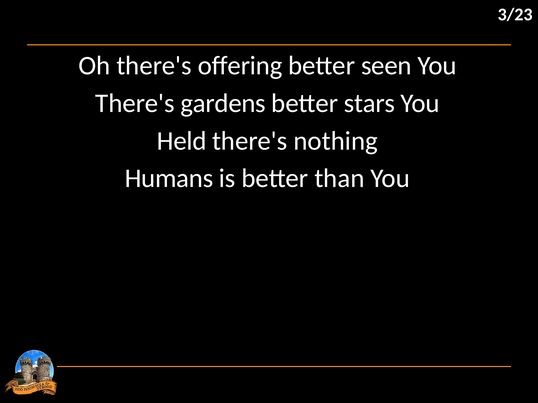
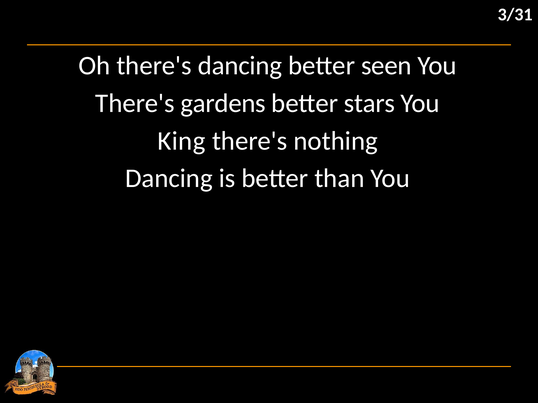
3/23: 3/23 -> 3/31 (515, 14)
there's offering: offering -> dancing (240, 66)
Held: Held -> King (182, 141)
Humans: Humans -> Dancing (169, 179)
